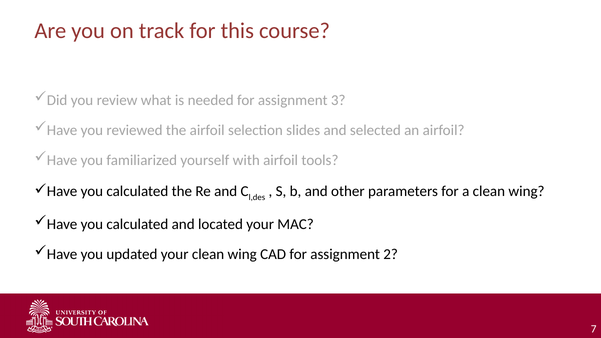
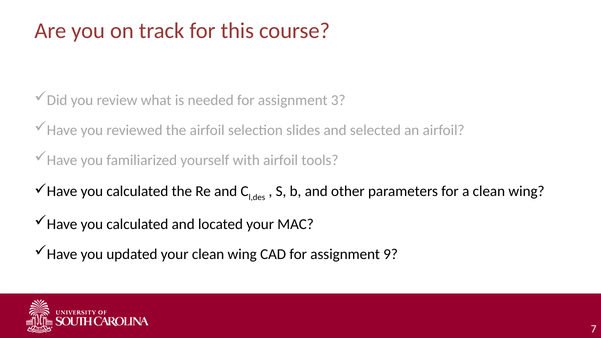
2: 2 -> 9 (391, 254)
